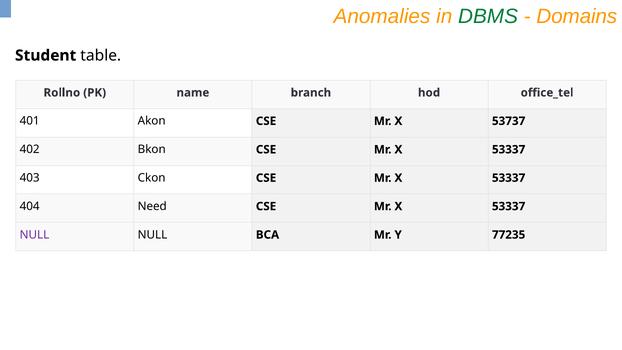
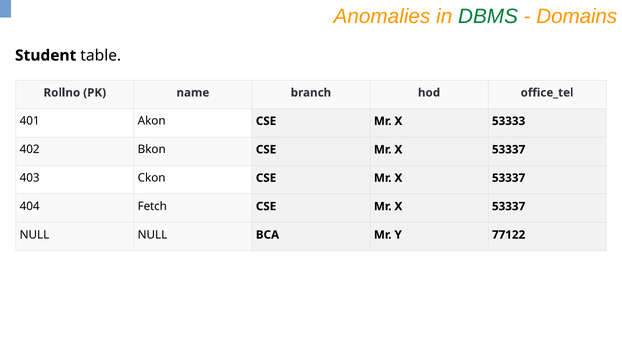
53737: 53737 -> 53333 (509, 121)
Need: Need -> Fetch (152, 206)
NULL colour: purple -> black (34, 235)
77235: 77235 -> 77122 (509, 235)
